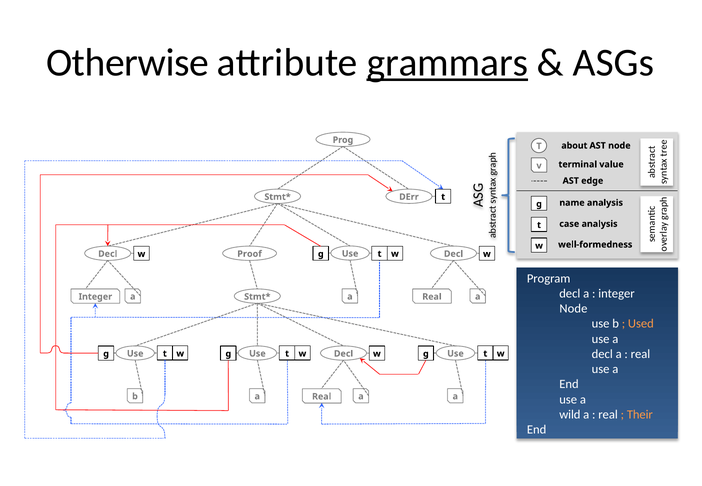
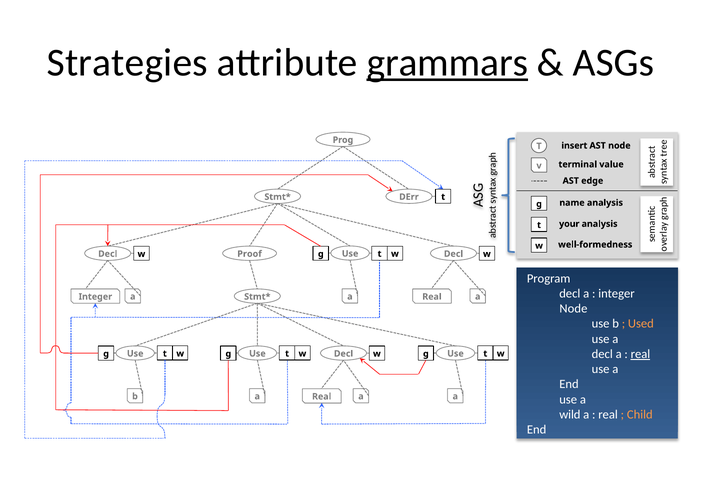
Otherwise: Otherwise -> Strategies (127, 63)
about: about -> insert (574, 146)
case: case -> your (569, 224)
real underline: none -> present (640, 354)
Their: Their -> Child (640, 415)
